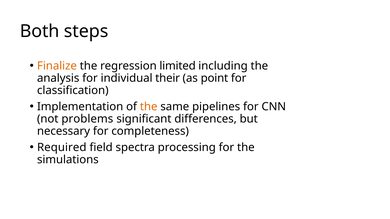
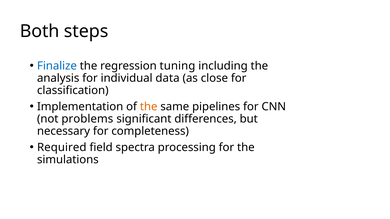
Finalize colour: orange -> blue (57, 66)
limited: limited -> tuning (177, 66)
their: their -> data (168, 78)
point: point -> close (214, 78)
